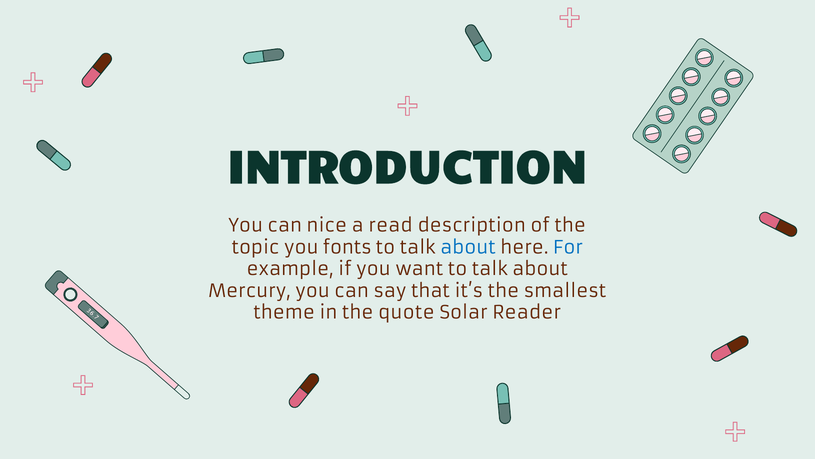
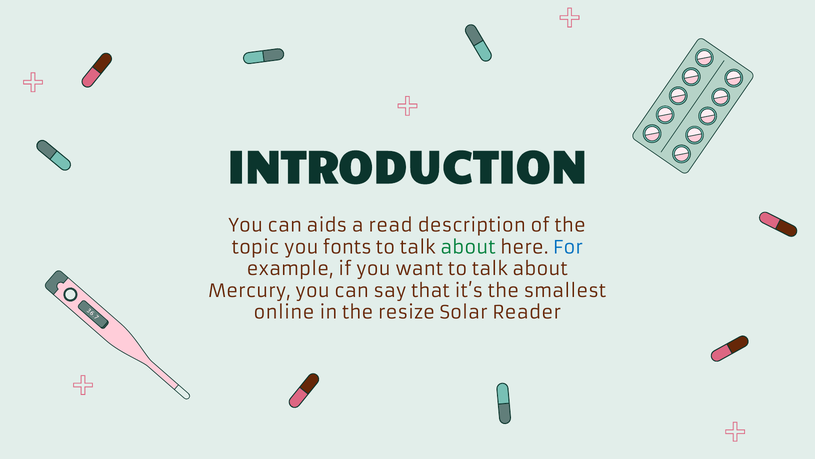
nice: nice -> aids (327, 226)
about colour: blue -> green (468, 247)
theme: theme -> online (284, 313)
quote: quote -> resize (407, 313)
